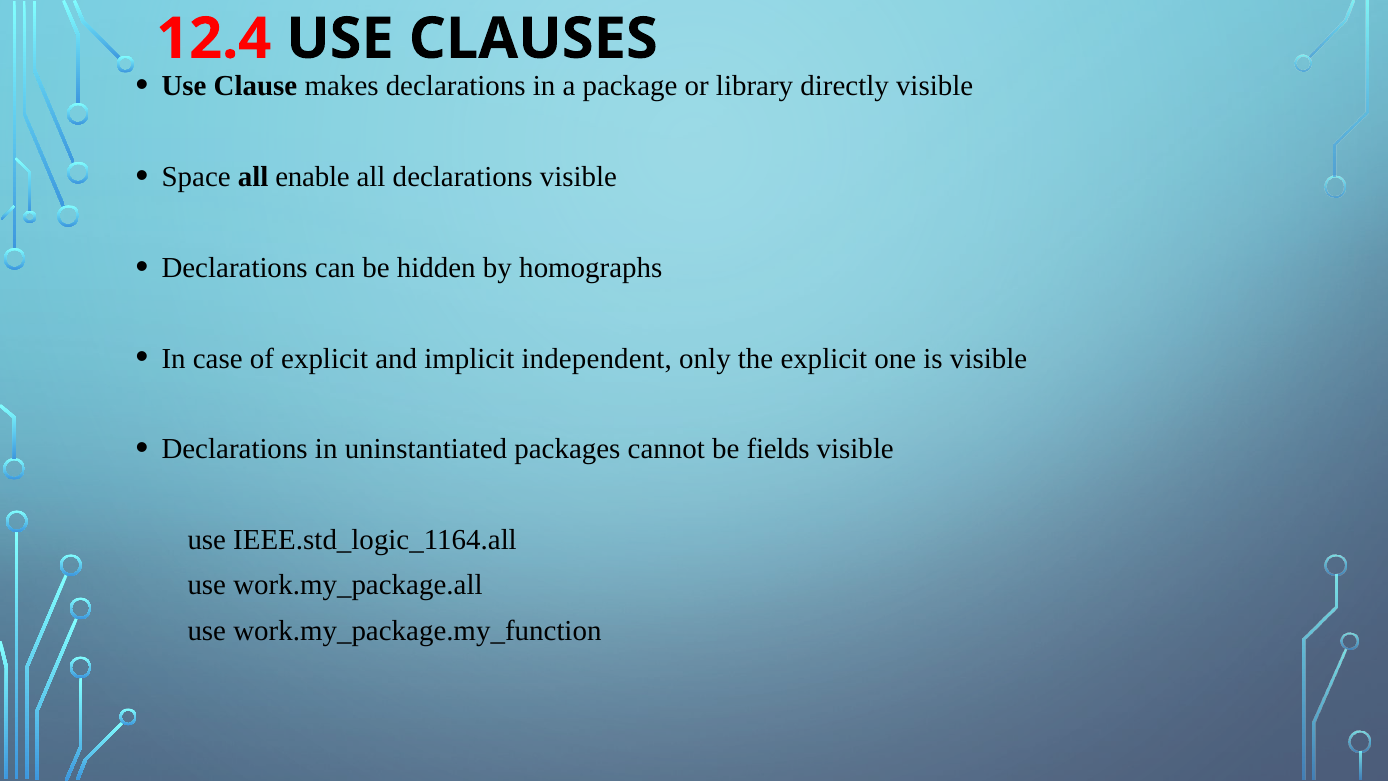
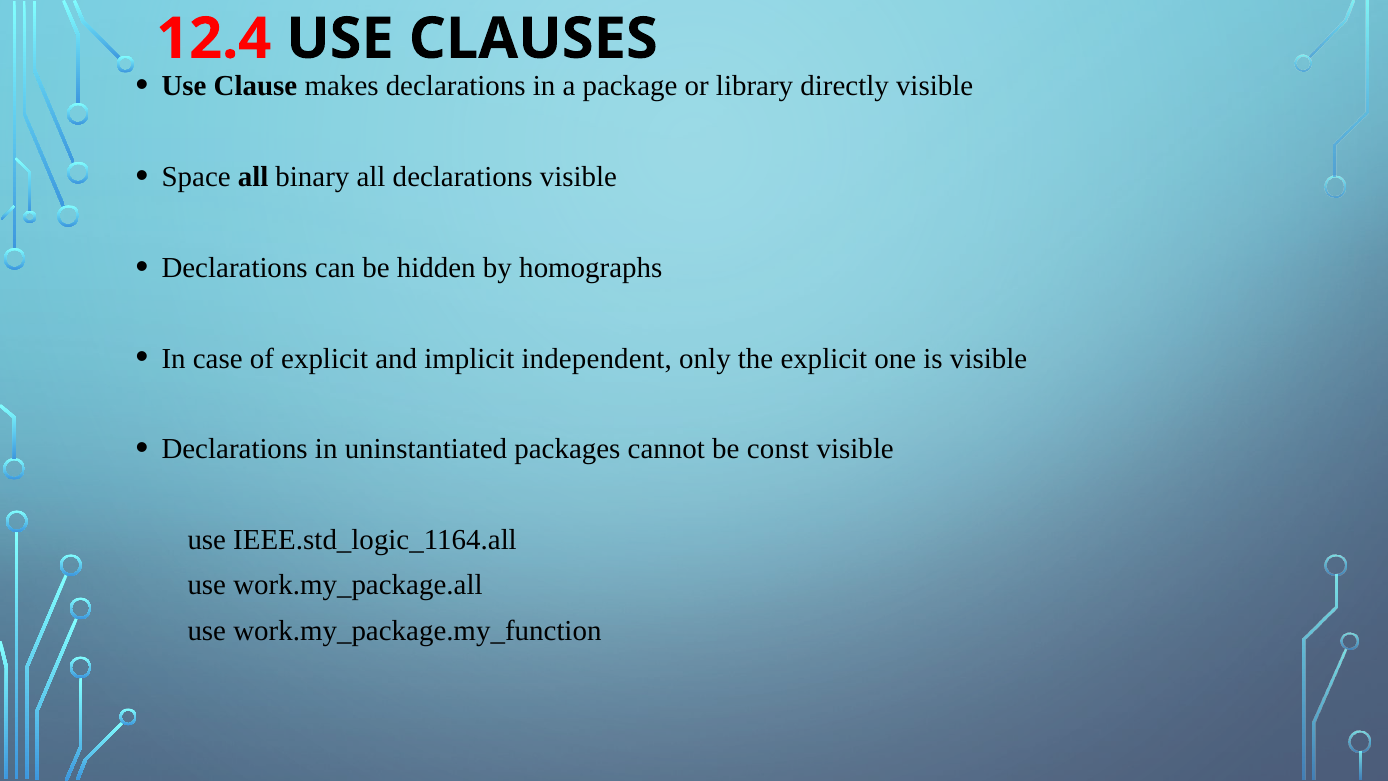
enable: enable -> binary (312, 177)
fields: fields -> const (778, 449)
